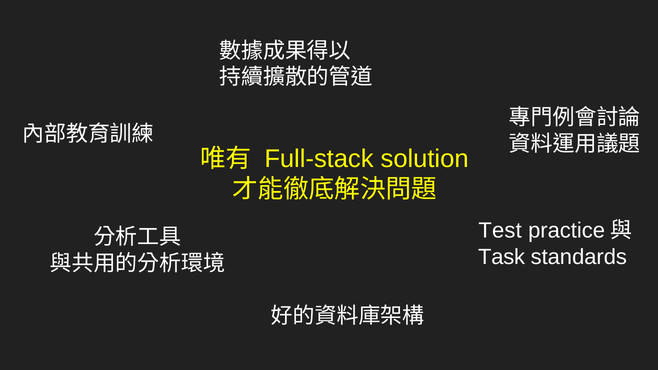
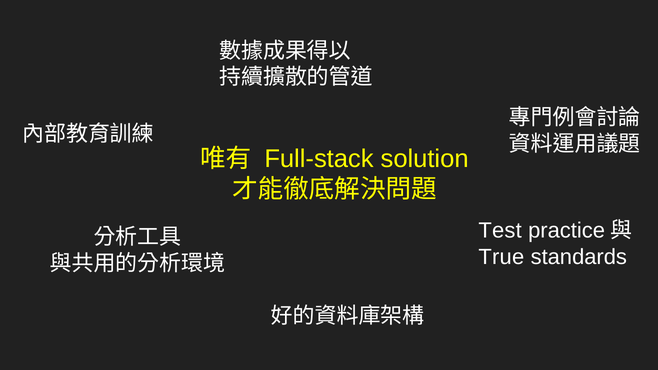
Task: Task -> True (501, 257)
